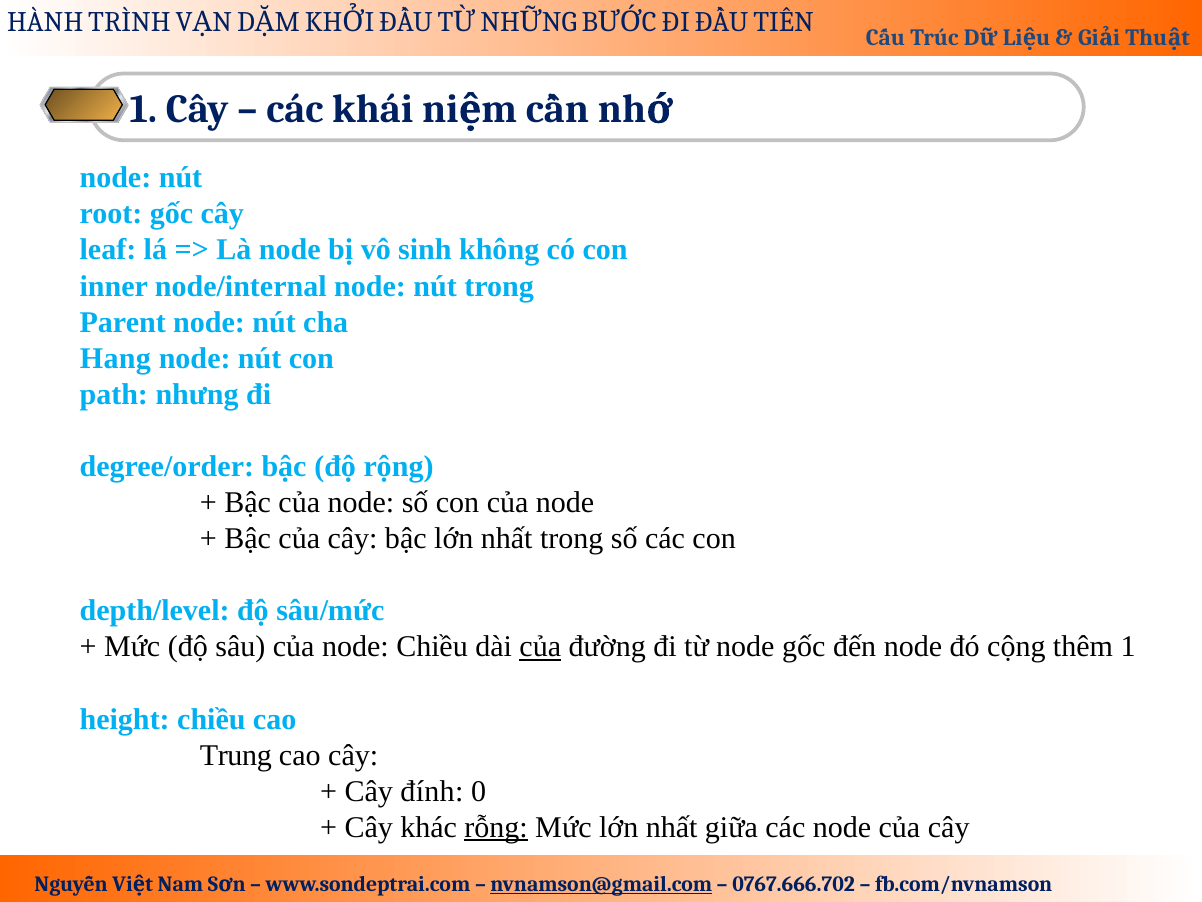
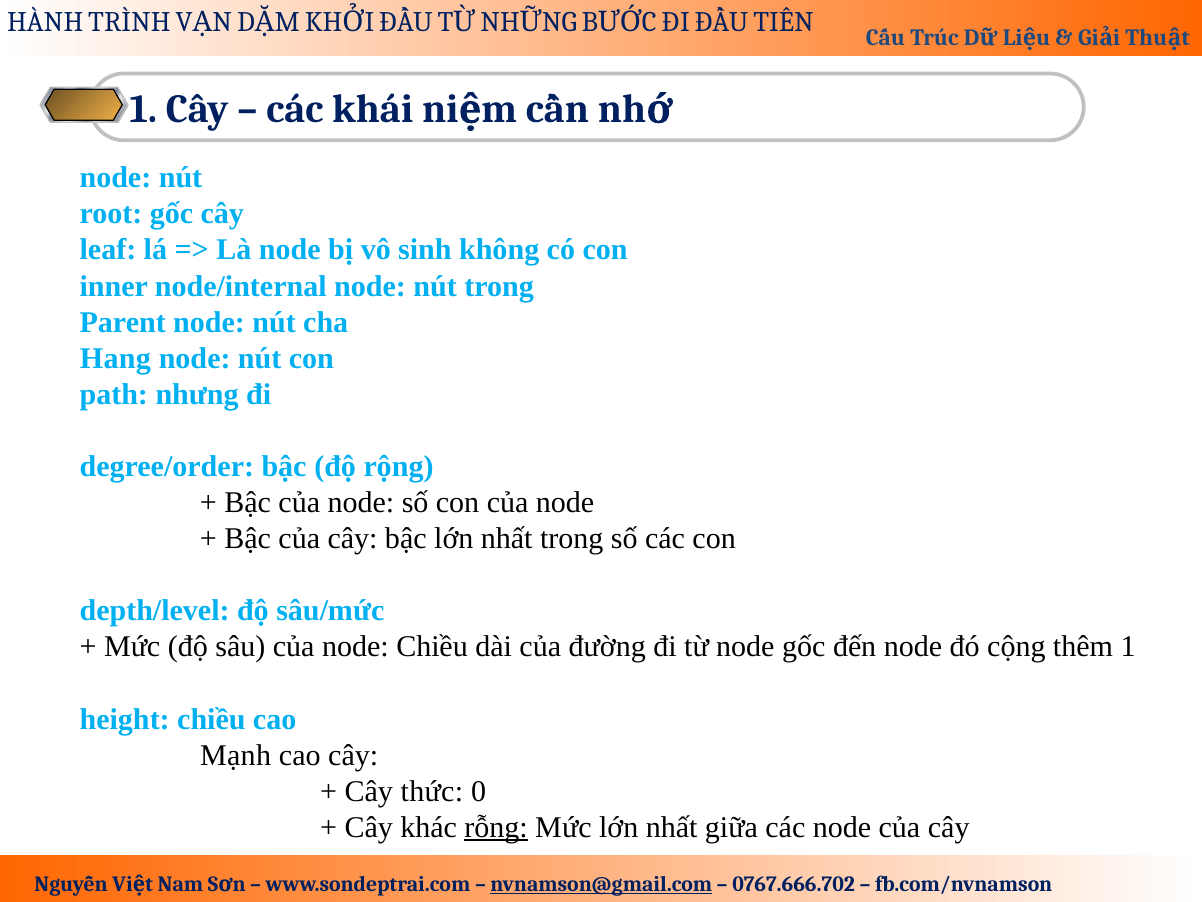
của underline: present -> none (540, 647)
Trung: Trung -> Mạnh (236, 755)
đính: đính -> thức (432, 791)
